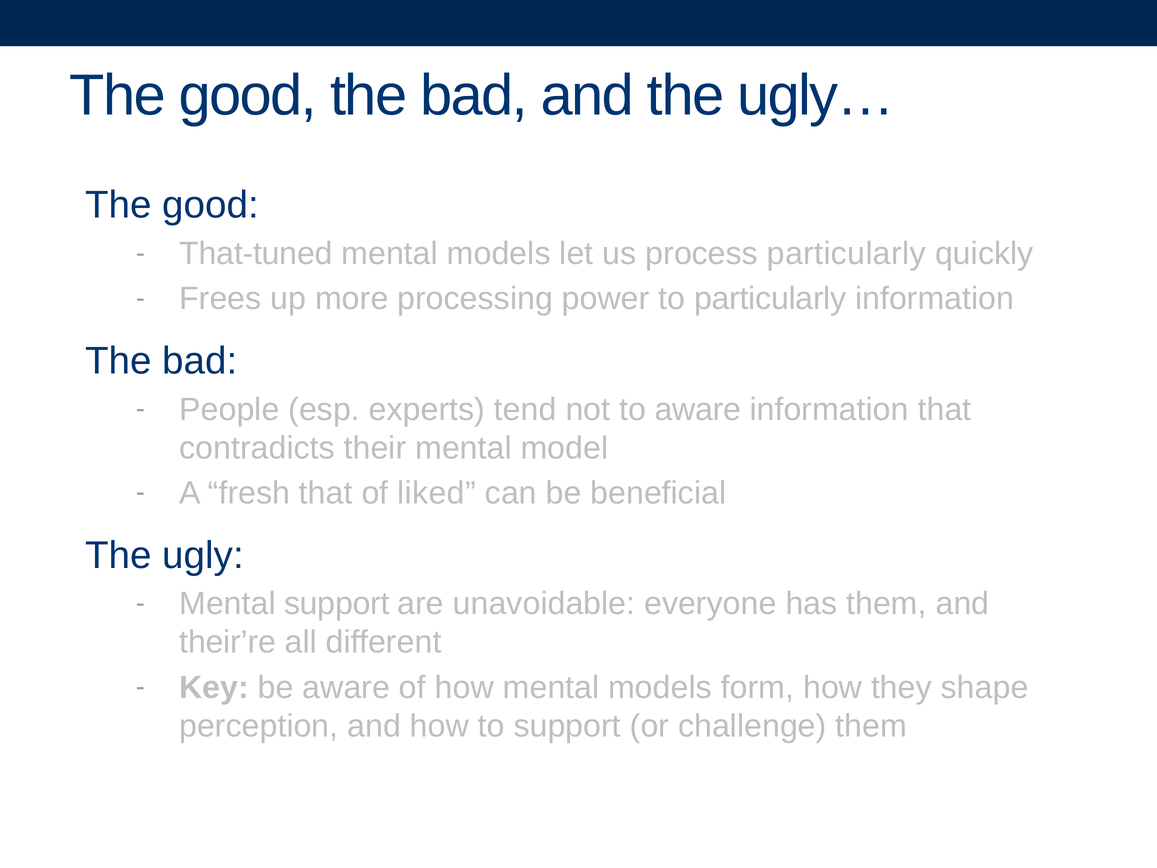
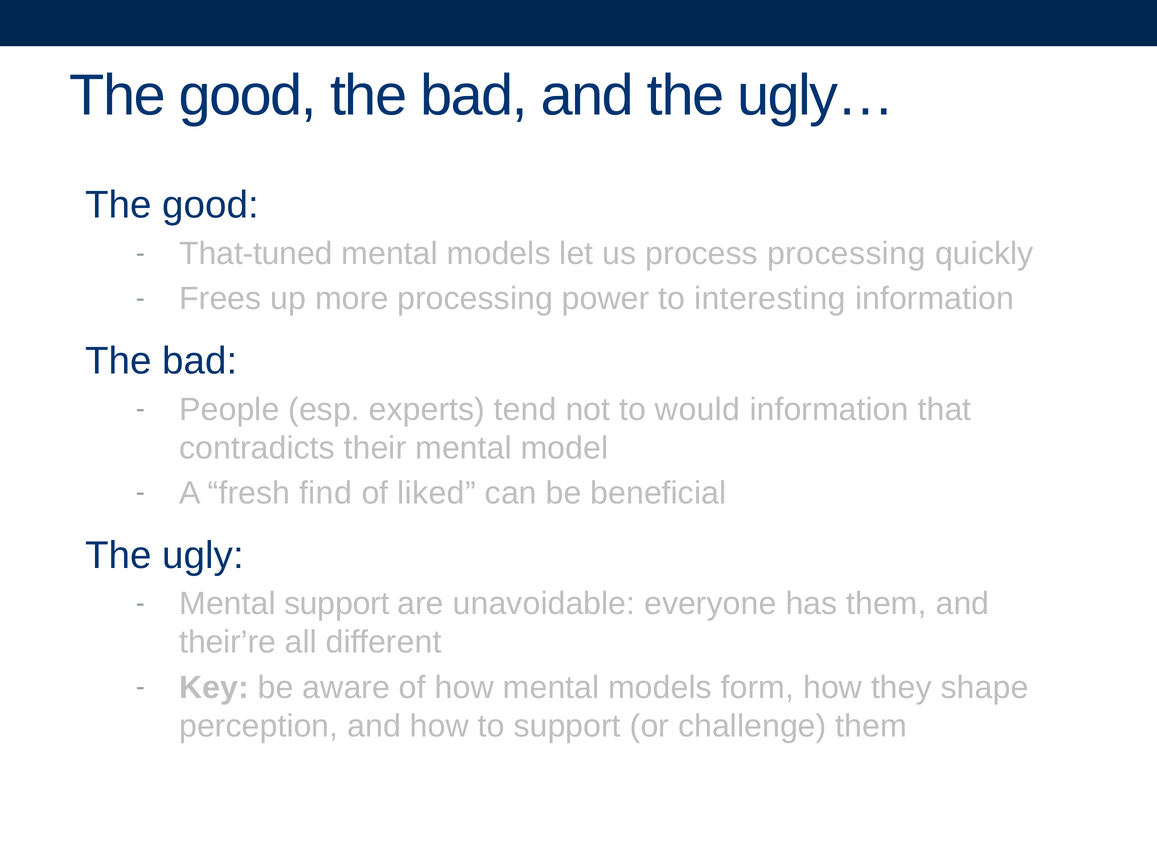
process particularly: particularly -> processing (846, 254)
to particularly: particularly -> interesting (770, 299)
to aware: aware -> would (698, 409)
fresh that: that -> find (326, 493)
